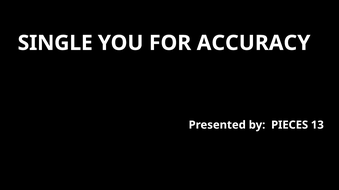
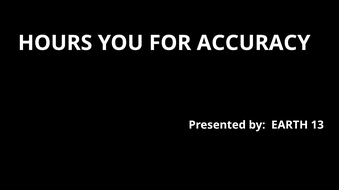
SINGLE: SINGLE -> HOURS (55, 43)
PIECES: PIECES -> EARTH (290, 125)
